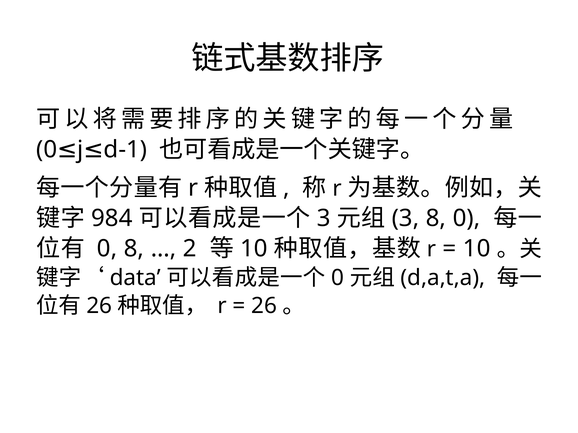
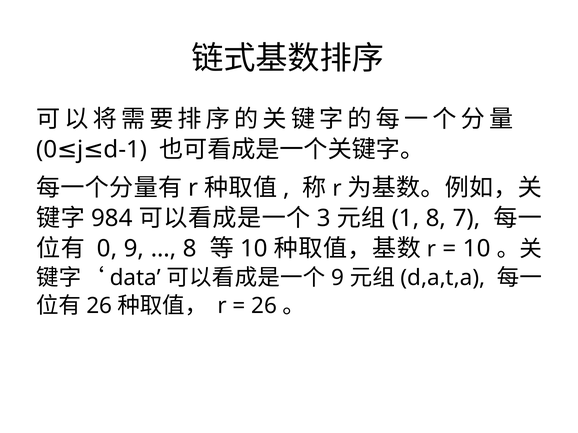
3: 3 -> 1 (405, 219)
8 0: 0 -> 7 (467, 219)
0 8: 8 -> 9 (134, 249)
2: 2 -> 8 (190, 249)
0: 0 -> 9 (338, 278)
